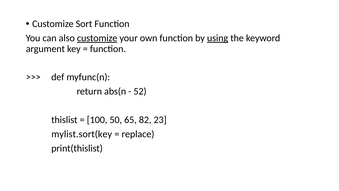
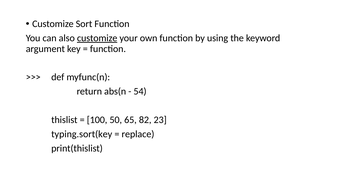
using underline: present -> none (218, 38)
52: 52 -> 54 (140, 91)
mylist.sort(key: mylist.sort(key -> typing.sort(key (82, 134)
